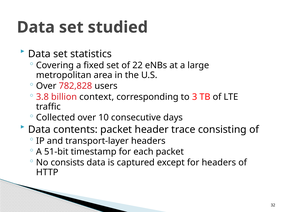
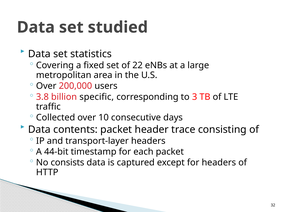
782,828: 782,828 -> 200,000 (75, 86)
context: context -> specific (97, 97)
51-bit: 51-bit -> 44-bit (56, 151)
